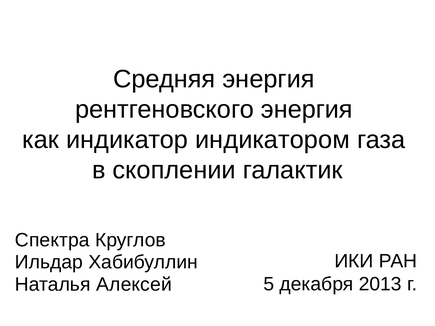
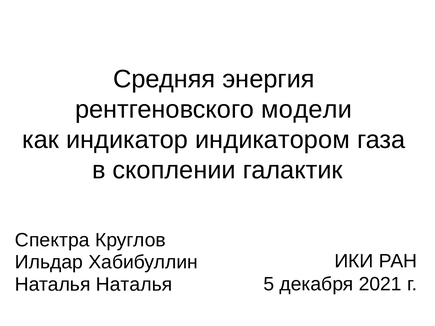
рентгеновского энергия: энергия -> модели (307, 109)
2013: 2013 -> 2021 (380, 284)
Наталья Алексей: Алексей -> Наталья (134, 285)
